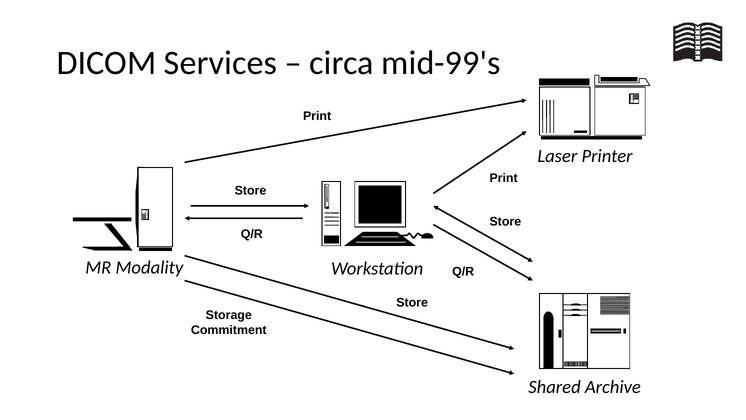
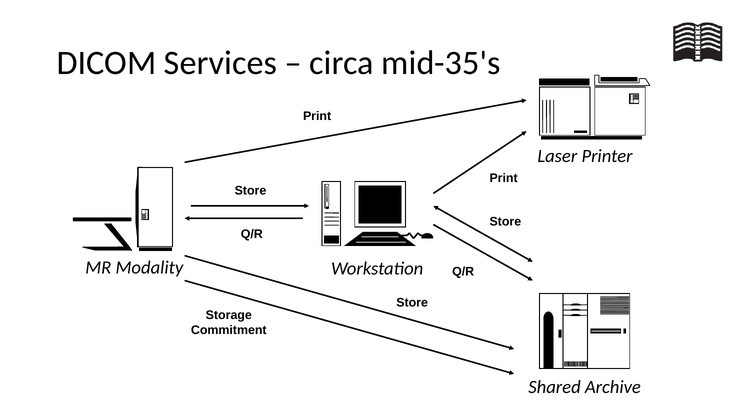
mid-99's: mid-99's -> mid-35's (441, 63)
